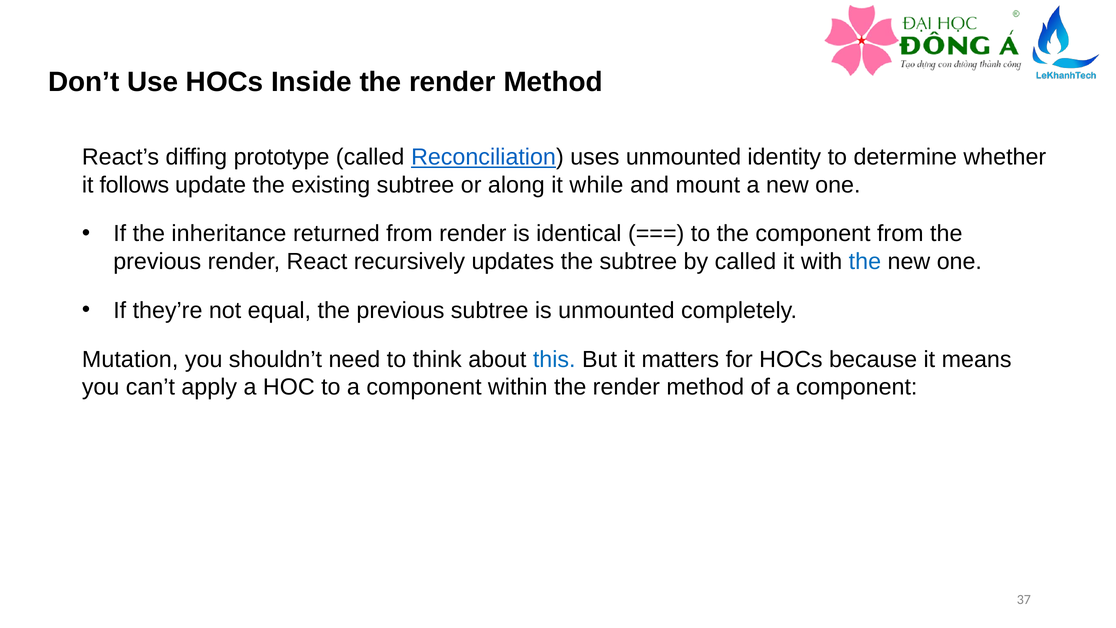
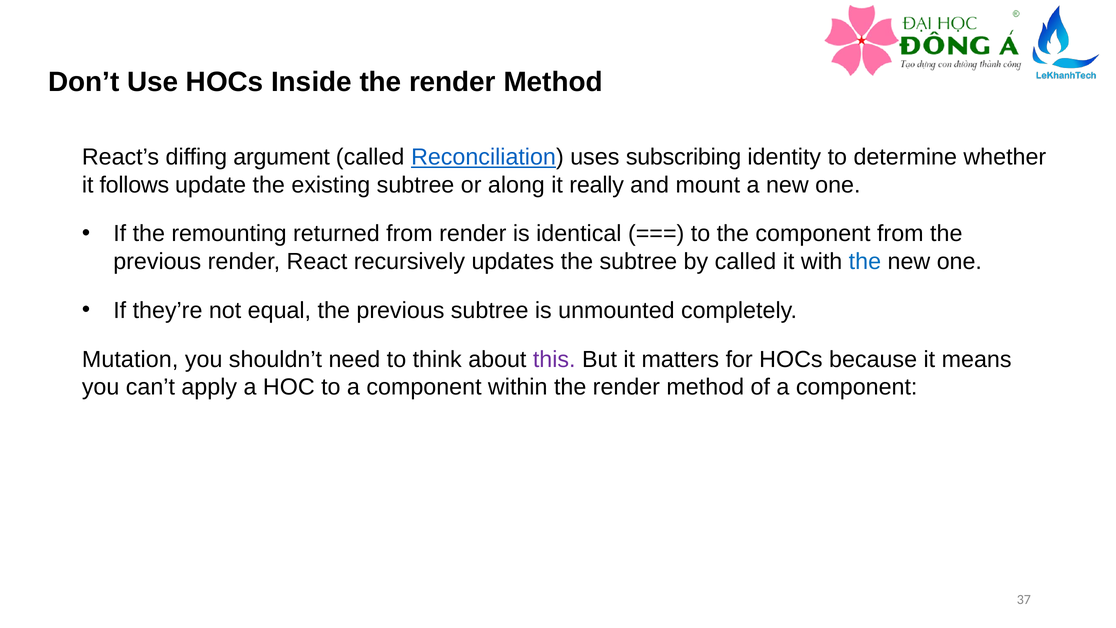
prototype: prototype -> argument (282, 157)
uses unmounted: unmounted -> subscribing (684, 157)
while: while -> really (597, 185)
inheritance: inheritance -> remounting (229, 234)
this colour: blue -> purple (554, 359)
